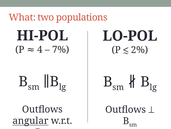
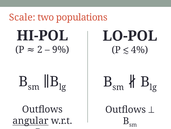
What: What -> Scale (22, 17)
4: 4 -> 2 (40, 49)
7%: 7% -> 9% (61, 49)
2%: 2% -> 4% (140, 50)
